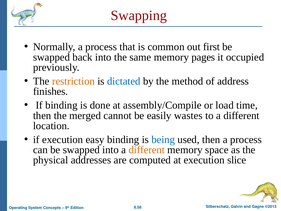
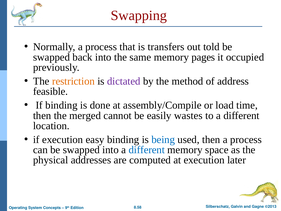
common: common -> transfers (166, 47)
first: first -> told (211, 47)
dictated colour: blue -> purple (124, 81)
finishes: finishes -> feasible (51, 91)
different colour: orange -> blue (147, 150)
slice: slice -> later (237, 160)
